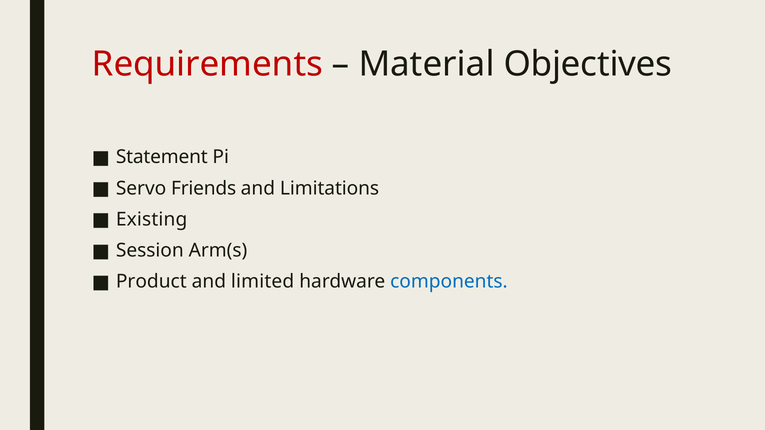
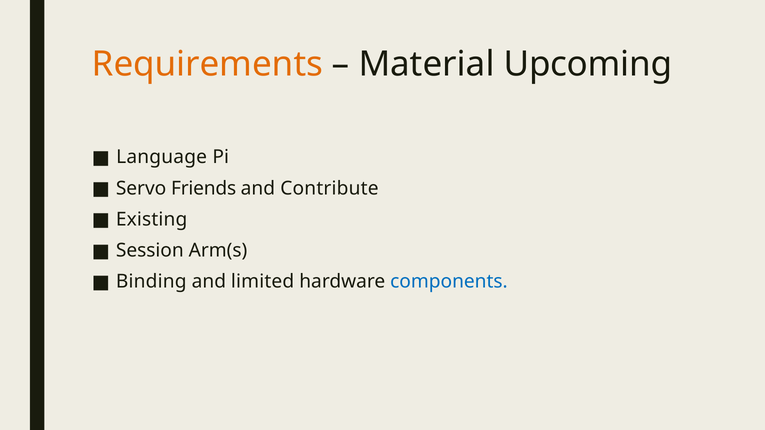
Requirements colour: red -> orange (207, 64)
Objectives: Objectives -> Upcoming (588, 64)
Statement: Statement -> Language (162, 157)
Limitations: Limitations -> Contribute (329, 188)
Product: Product -> Binding (151, 282)
